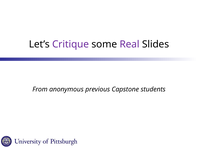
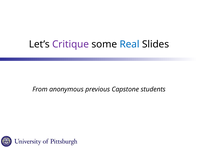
Real colour: purple -> blue (130, 44)
